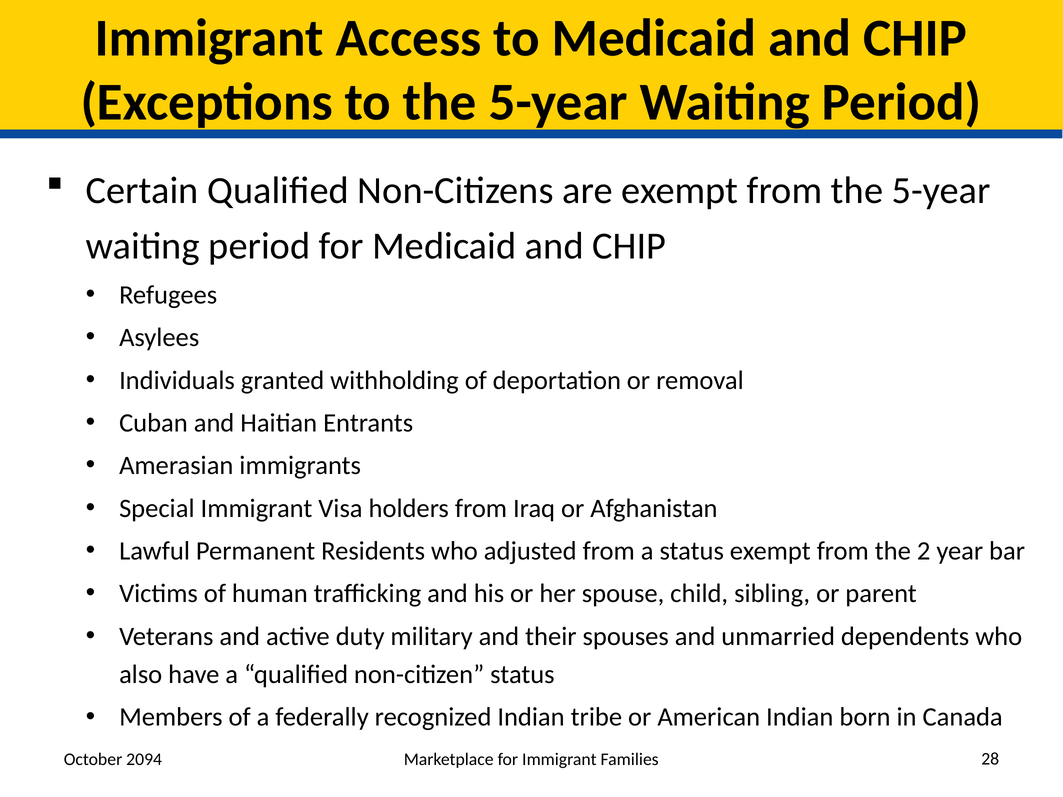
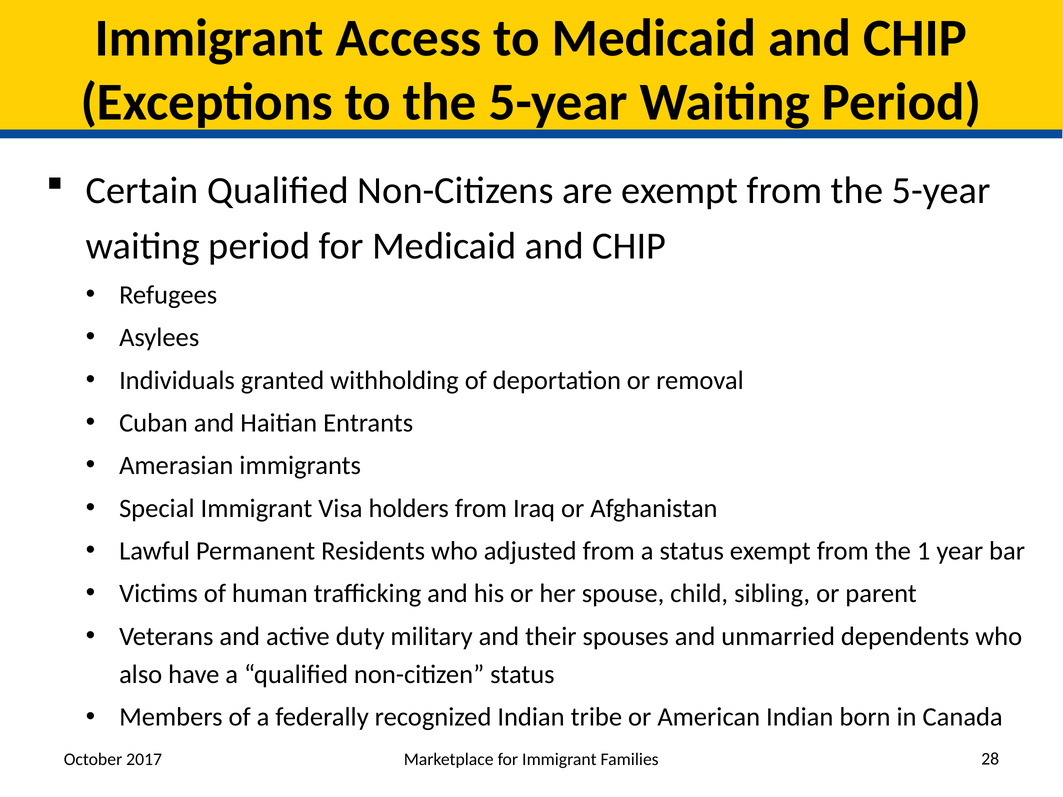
2: 2 -> 1 (924, 551)
2094: 2094 -> 2017 (144, 759)
